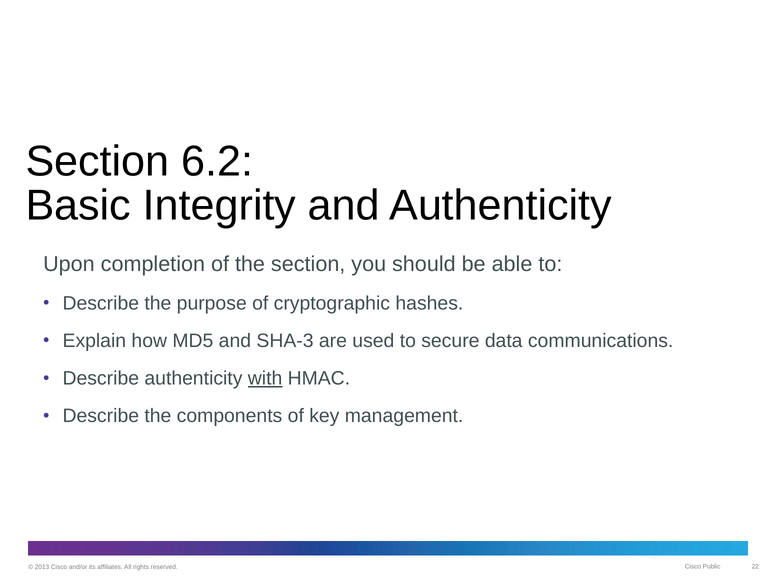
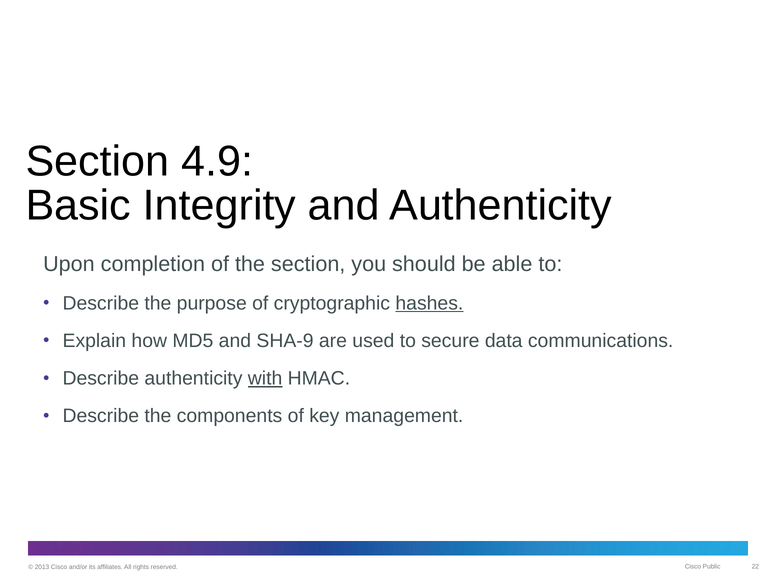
6.2: 6.2 -> 4.9 (217, 161)
hashes underline: none -> present (429, 303)
SHA-3: SHA-3 -> SHA-9 (285, 341)
